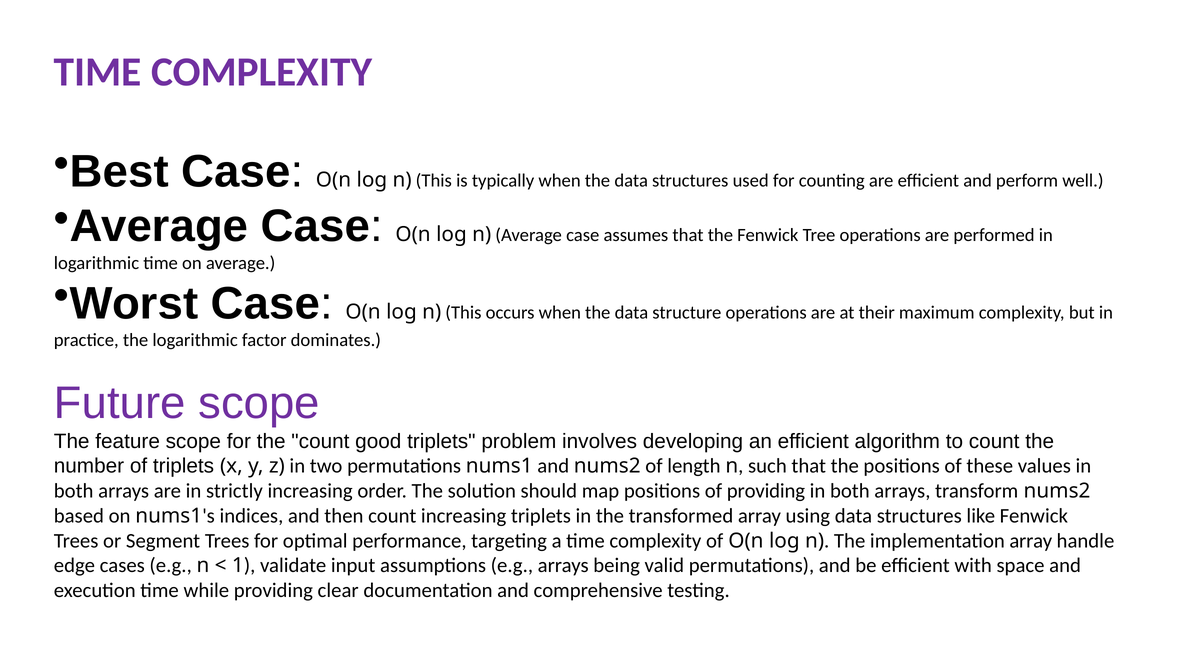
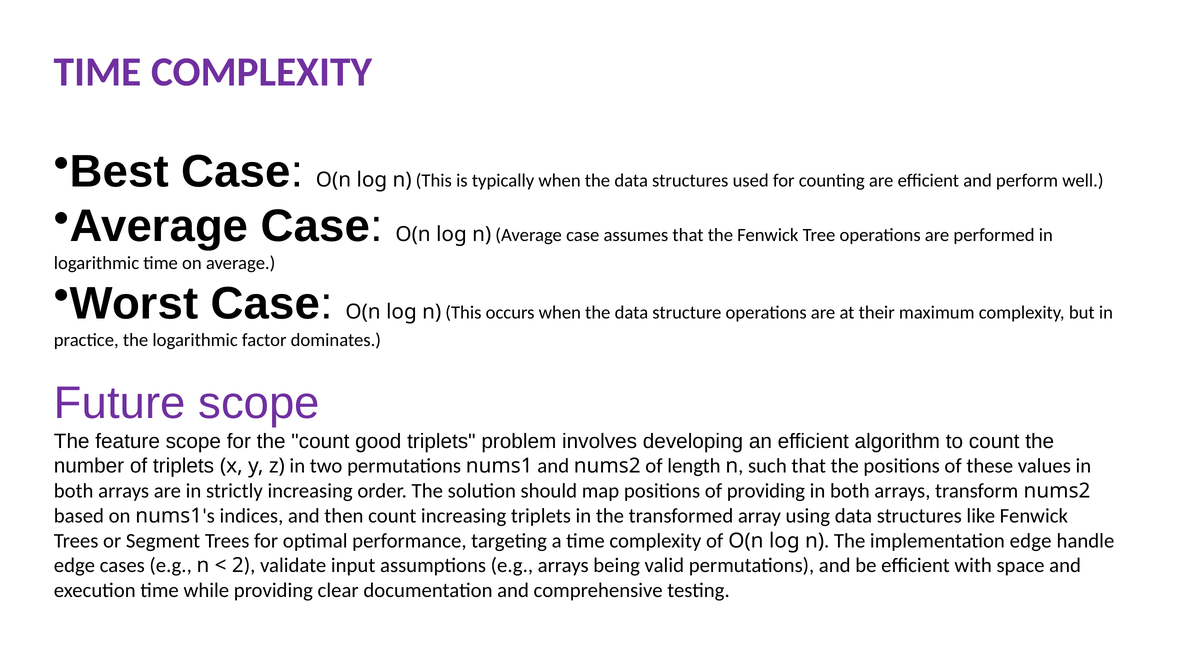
implementation array: array -> edge (1031, 540)
1: 1 -> 2 (238, 565)
